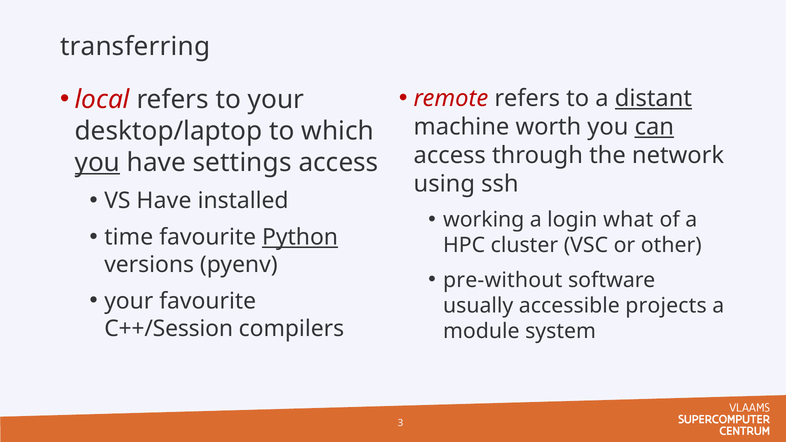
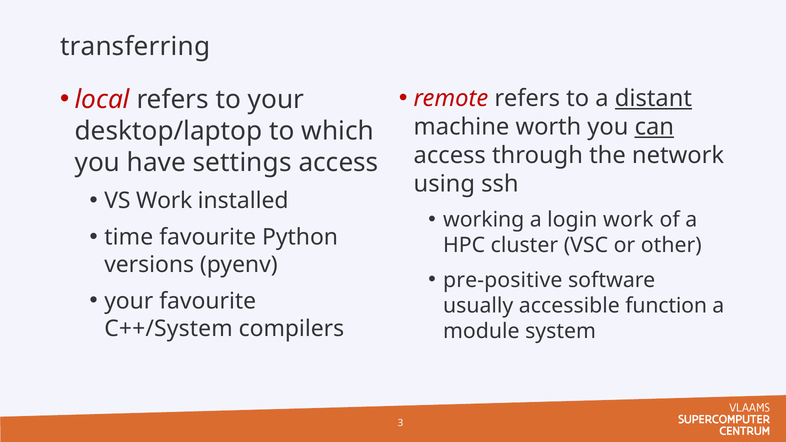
you underline: present -> none (97, 163)
VS Have: Have -> Work (164, 201)
login what: what -> work (628, 220)
Python underline: present -> none (300, 237)
pre-without: pre-without -> pre-positive (503, 280)
projects: projects -> function (666, 306)
C++/Session: C++/Session -> C++/System (168, 329)
